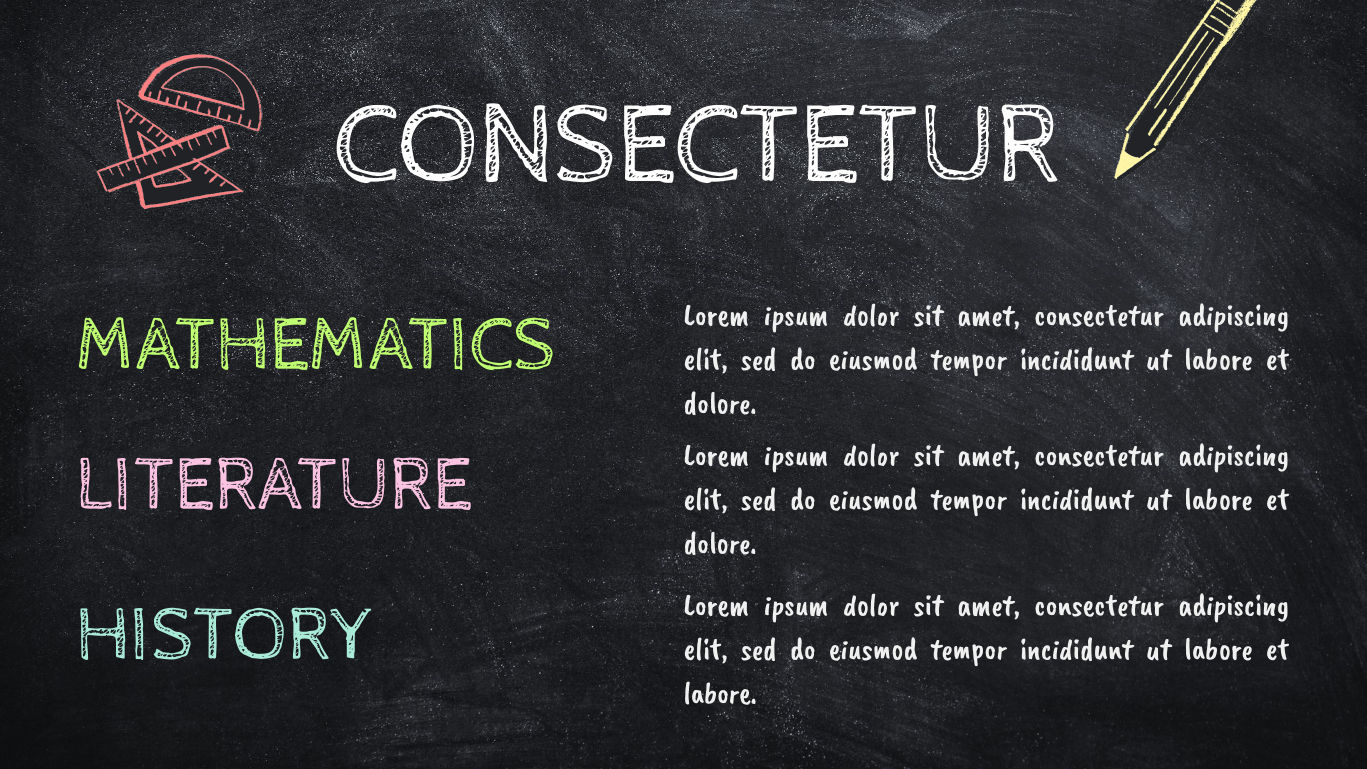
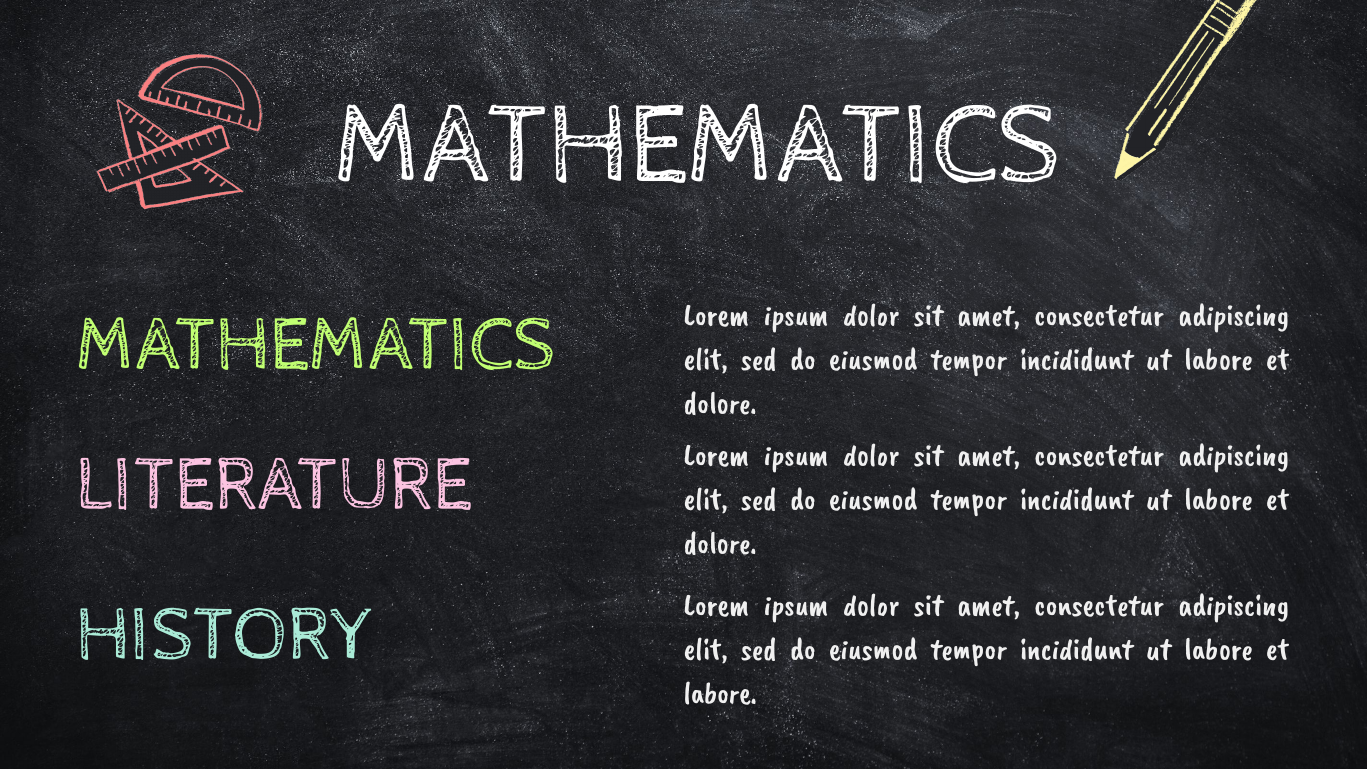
CONSECTETUR: CONSECTETUR -> MATHEMATICS (698, 142)
